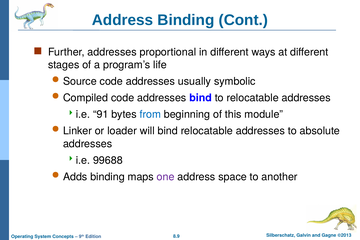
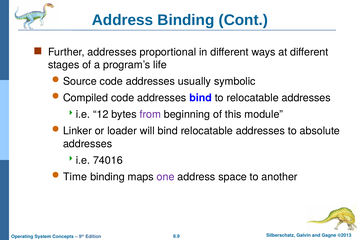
91: 91 -> 12 (101, 114)
from colour: blue -> purple (150, 114)
99688: 99688 -> 74016 (108, 160)
Adds: Adds -> Time (75, 177)
